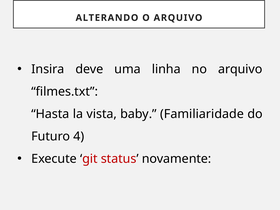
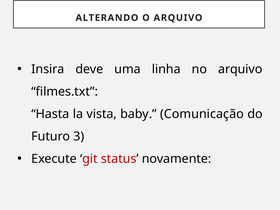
Familiaridade: Familiaridade -> Comunicação (202, 114)
4: 4 -> 3 (79, 136)
